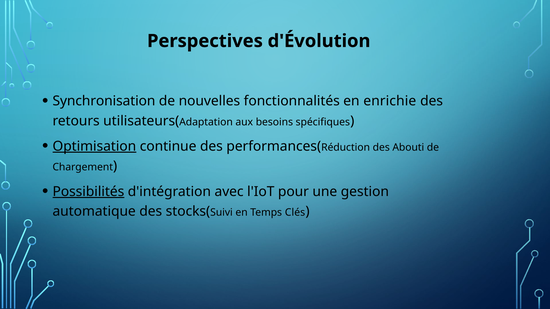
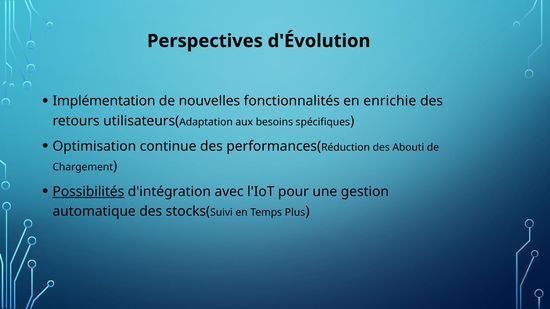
Synchronisation: Synchronisation -> Implémentation (104, 101)
Optimisation underline: present -> none (94, 146)
Clés: Clés -> Plus (295, 213)
